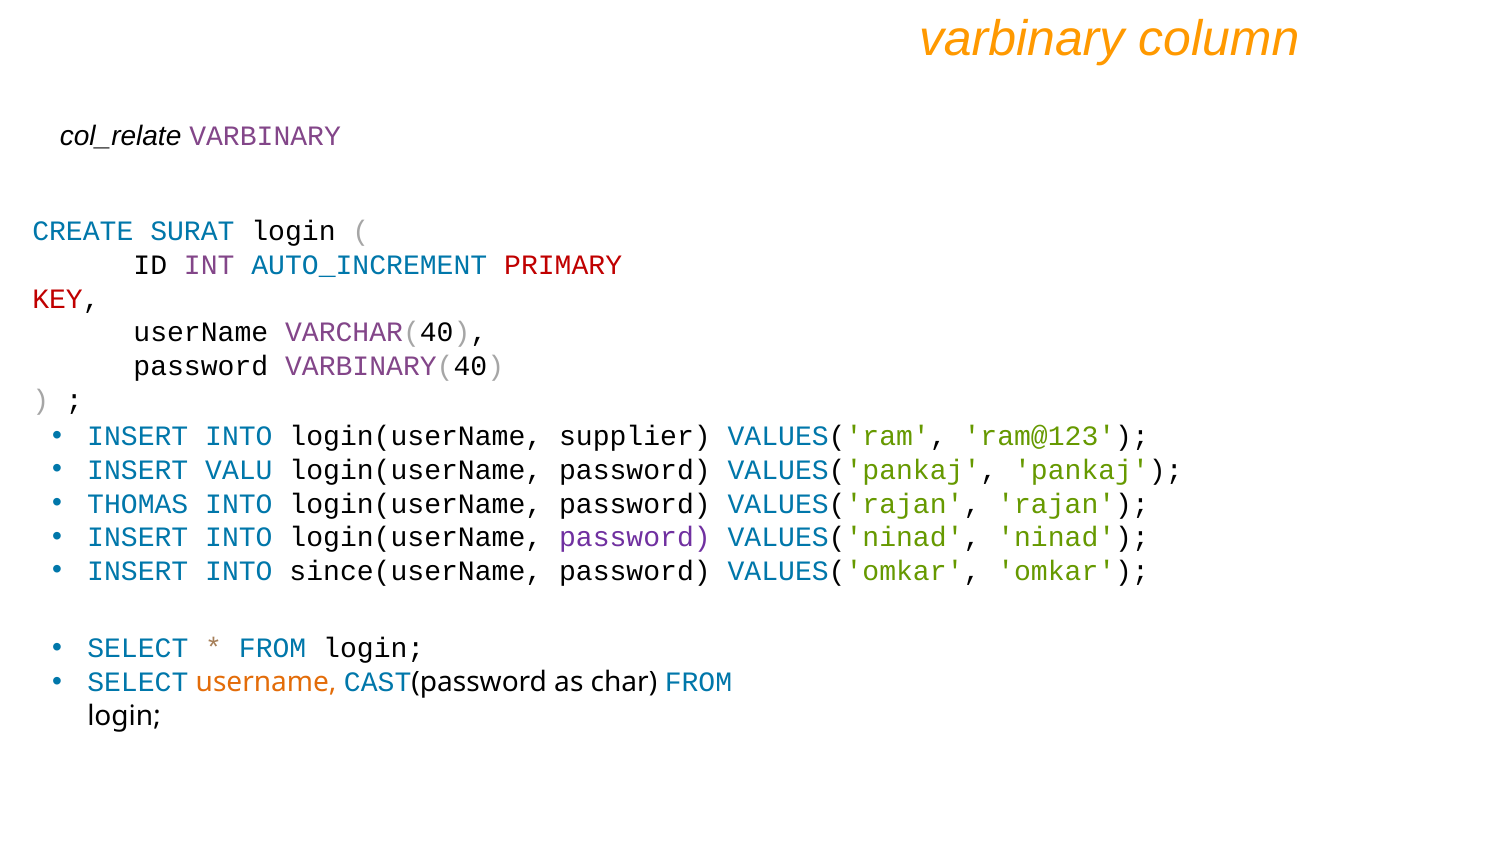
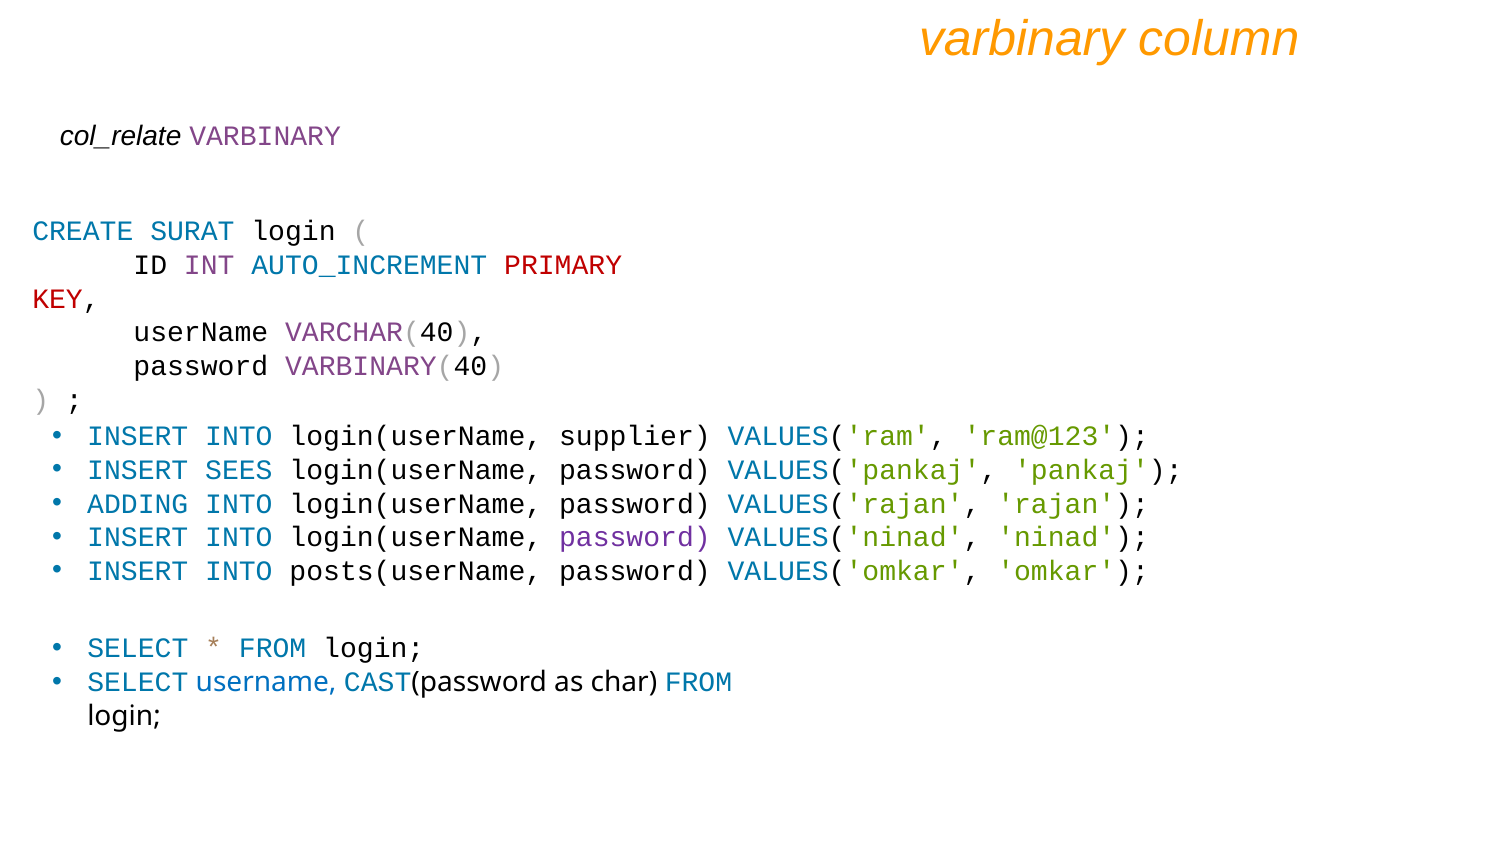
VALU: VALU -> SEES (239, 470)
THOMAS: THOMAS -> ADDING (138, 504)
since(userName: since(userName -> posts(userName (416, 572)
username colour: orange -> blue (266, 683)
